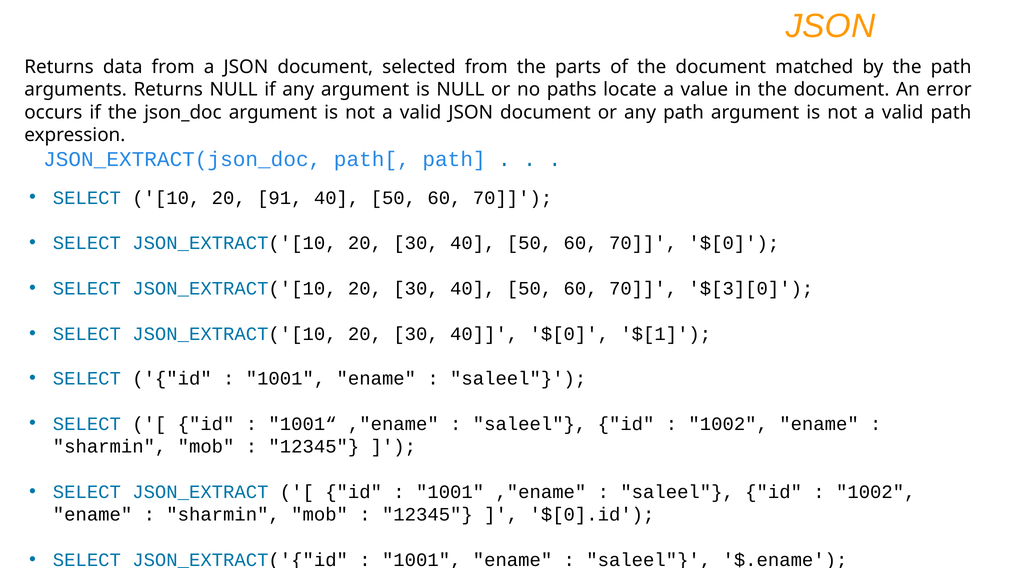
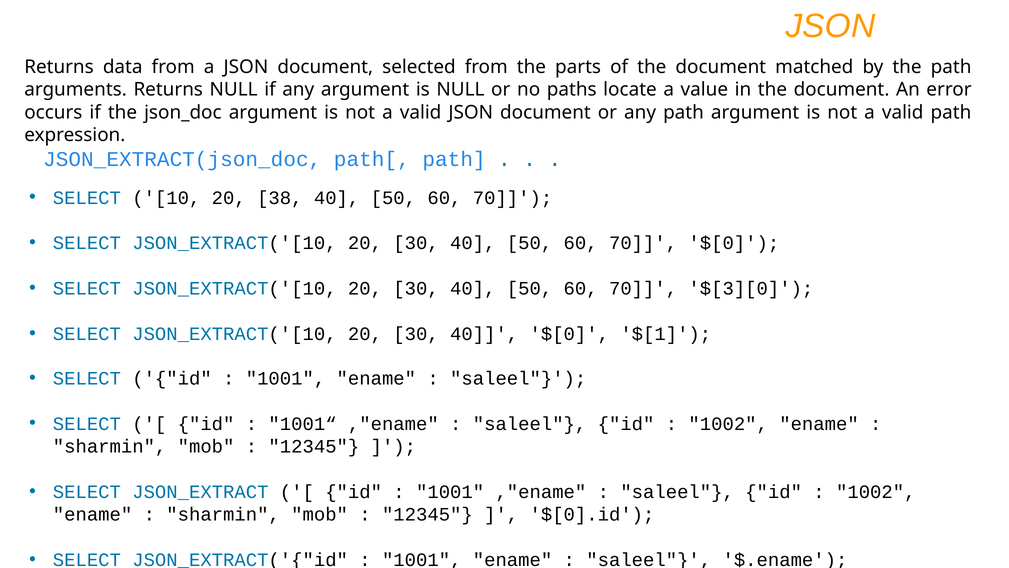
91: 91 -> 38 (280, 198)
